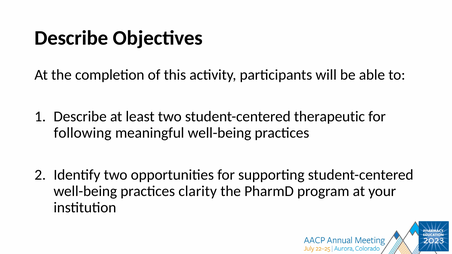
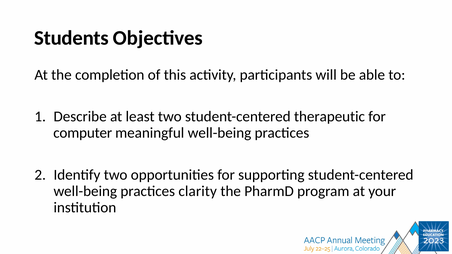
Describe: Describe -> Students (71, 38)
following: following -> computer (83, 133)
